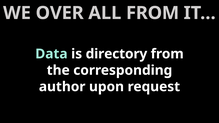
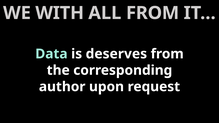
OVER: OVER -> WITH (60, 13)
directory: directory -> deserves (116, 54)
